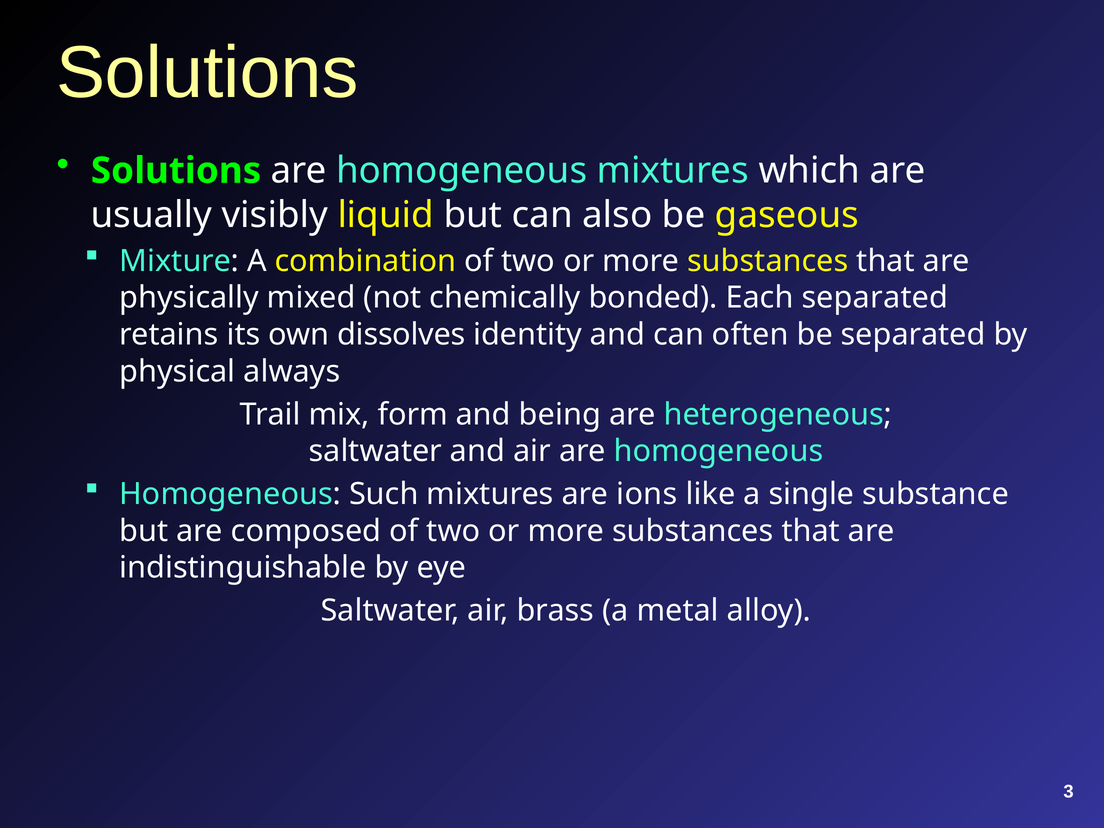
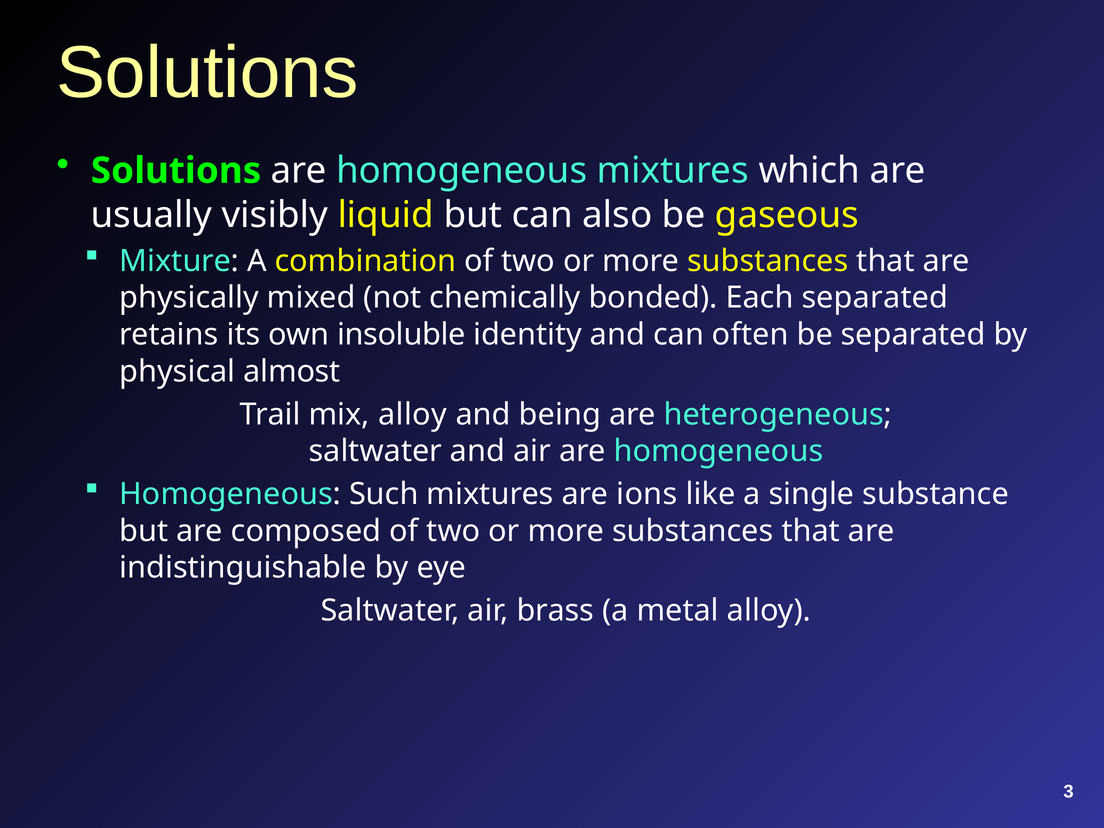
dissolves: dissolves -> insoluble (401, 335)
always: always -> almost (292, 371)
mix form: form -> alloy (413, 414)
